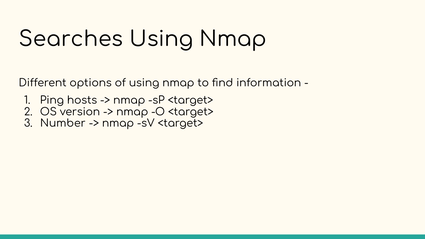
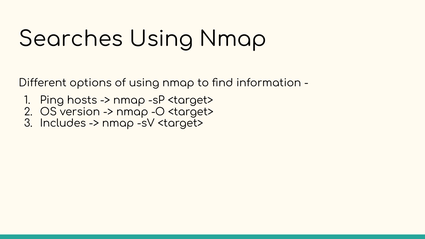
Number: Number -> Includes (63, 123)
